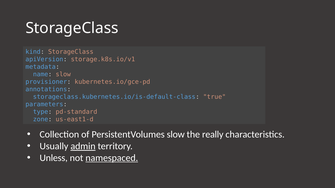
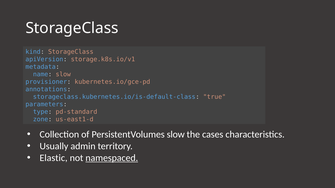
really: really -> cases (213, 135)
admin underline: present -> none (83, 147)
Unless: Unless -> Elastic (54, 158)
